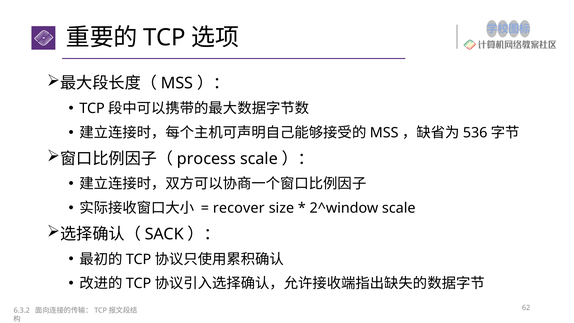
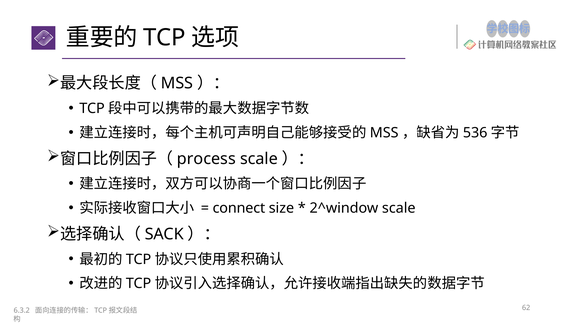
recover: recover -> connect (239, 208)
